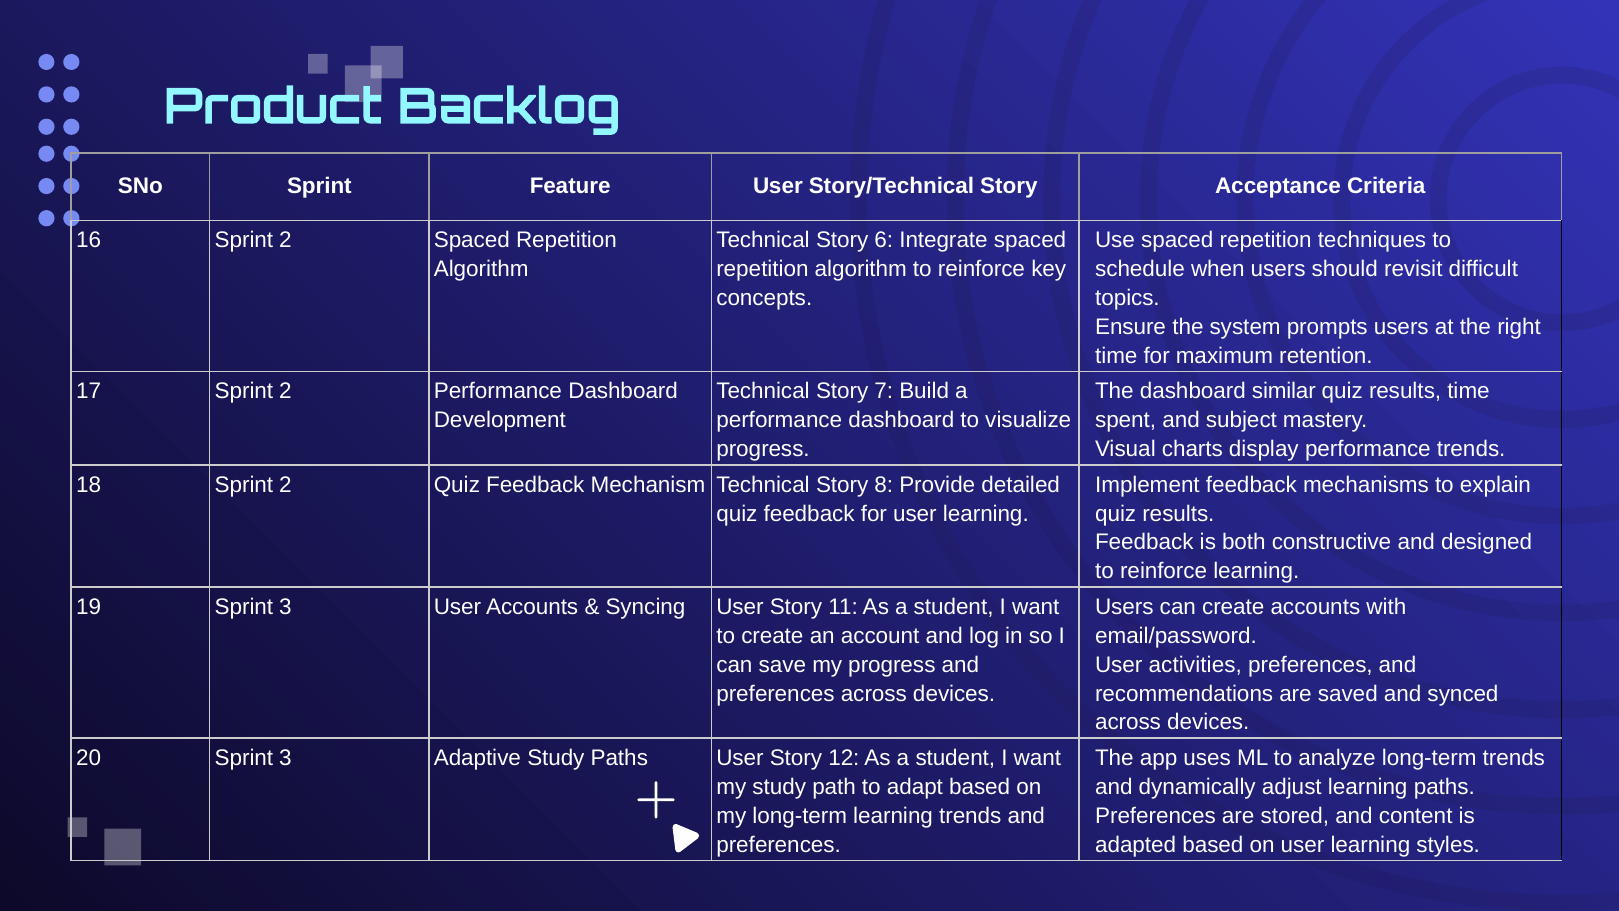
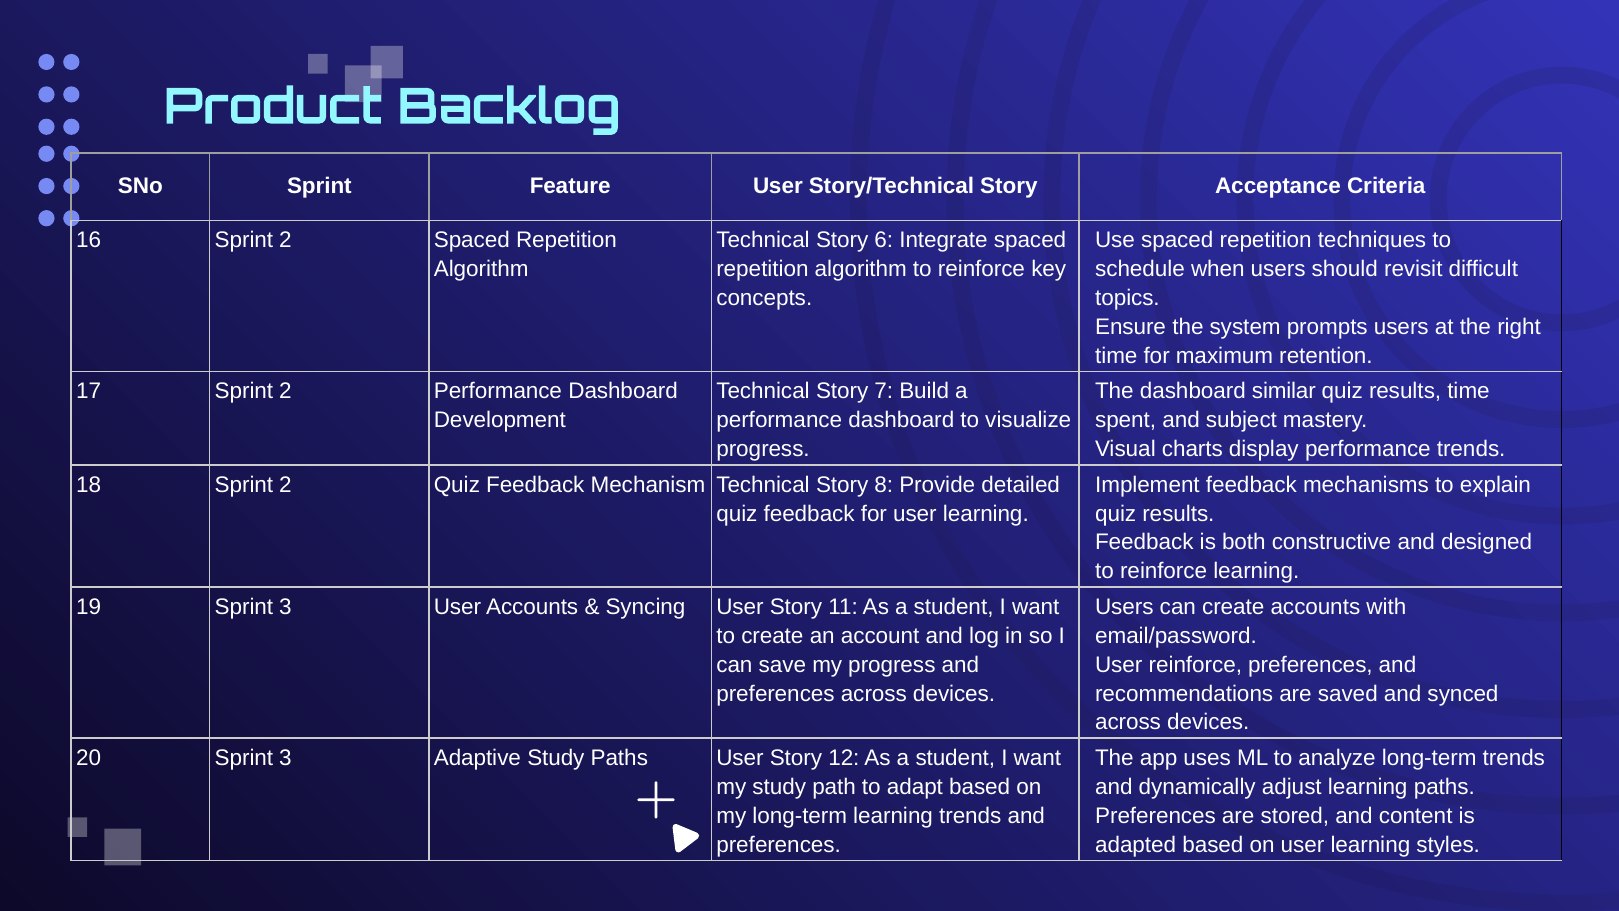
User activities: activities -> reinforce (1195, 665)
